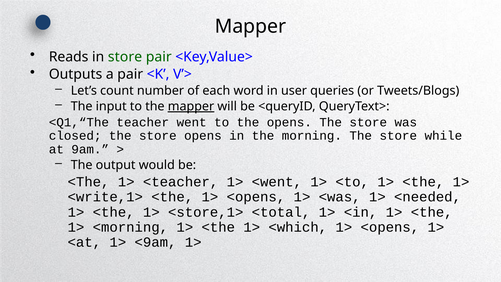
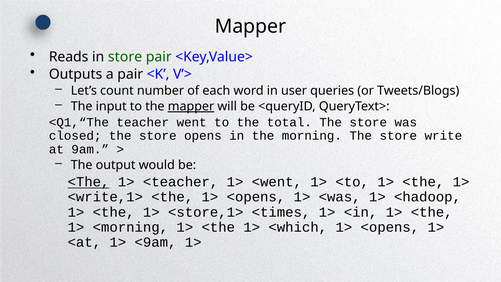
the opens: opens -> total (289, 122)
while: while -> write (443, 136)
<The underline: none -> present (89, 182)
<needed: <needed -> <hadoop (427, 197)
<total: <total -> <times (281, 212)
